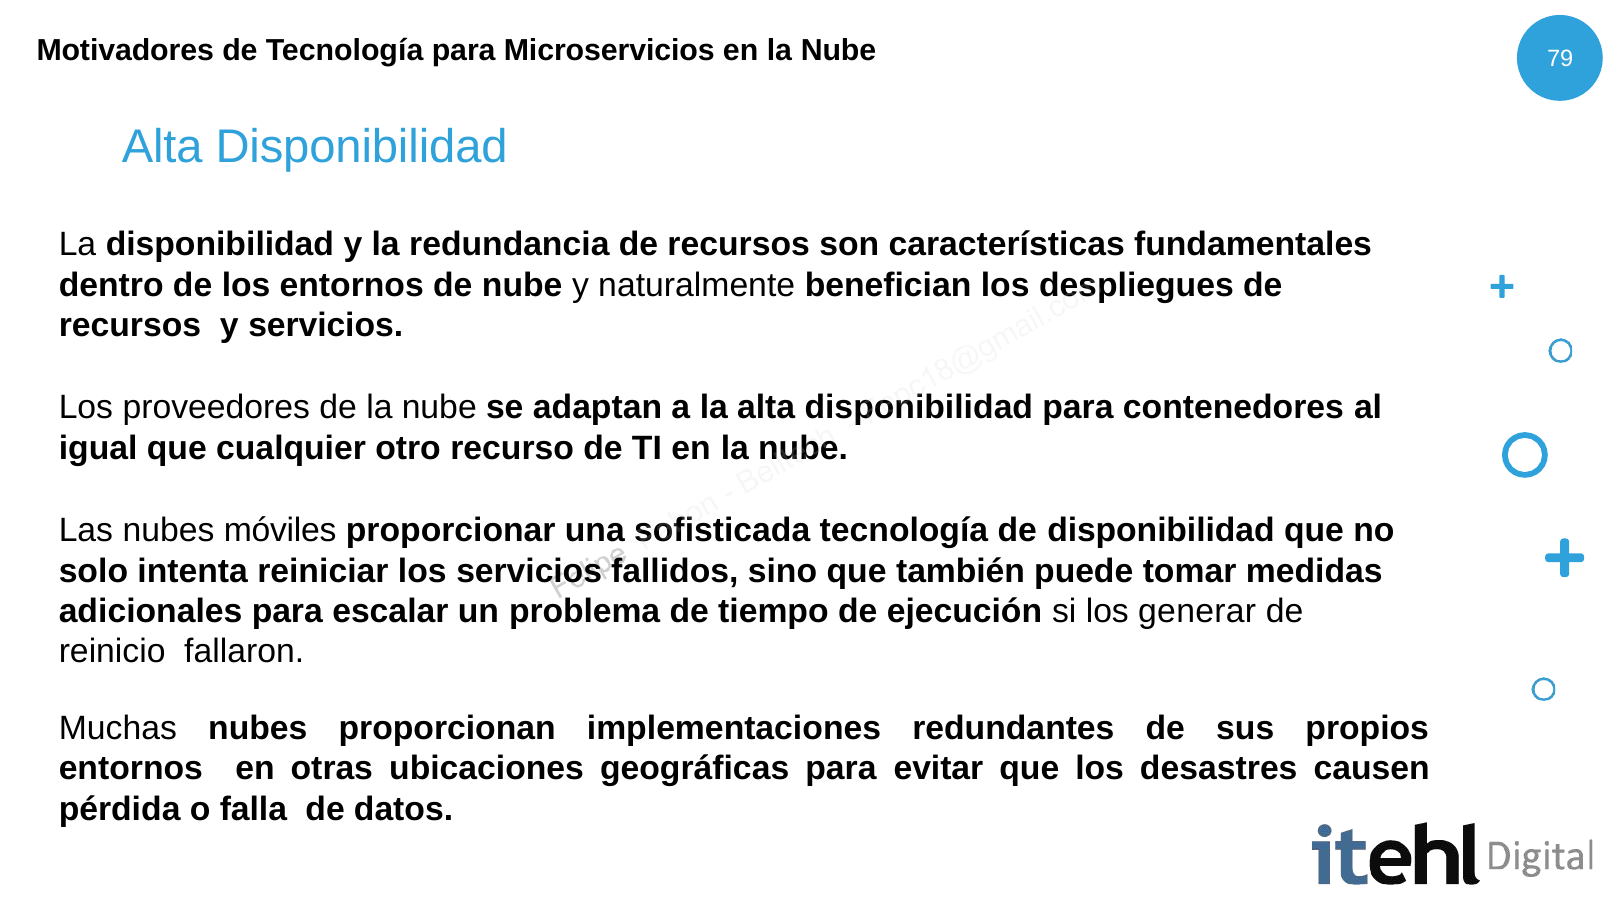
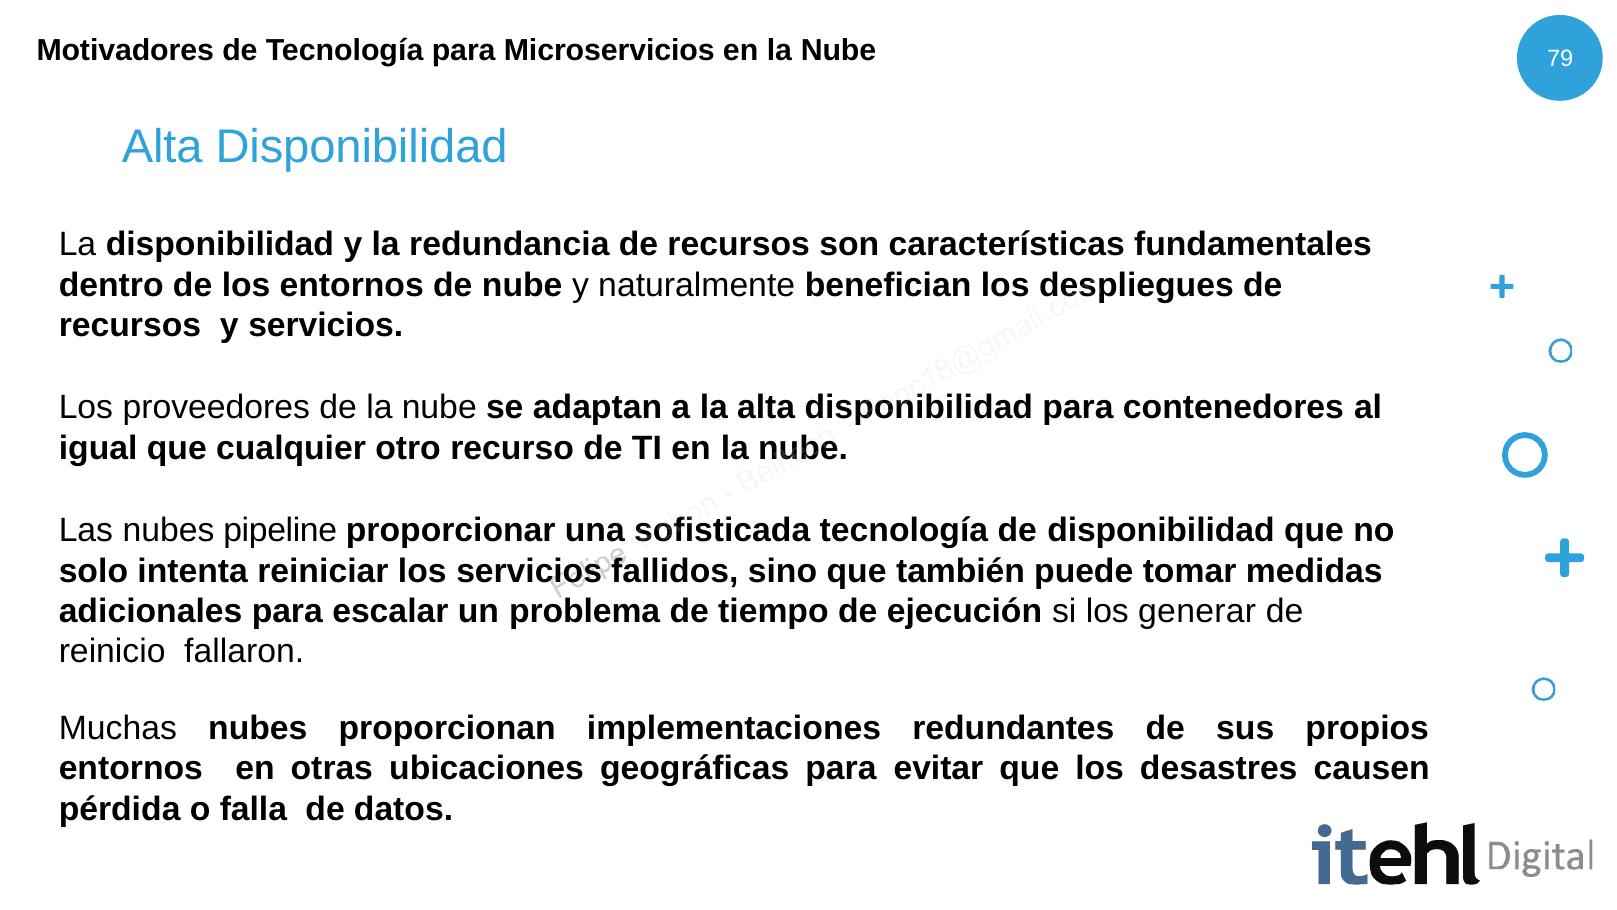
móviles: móviles -> pipeline (280, 530)
